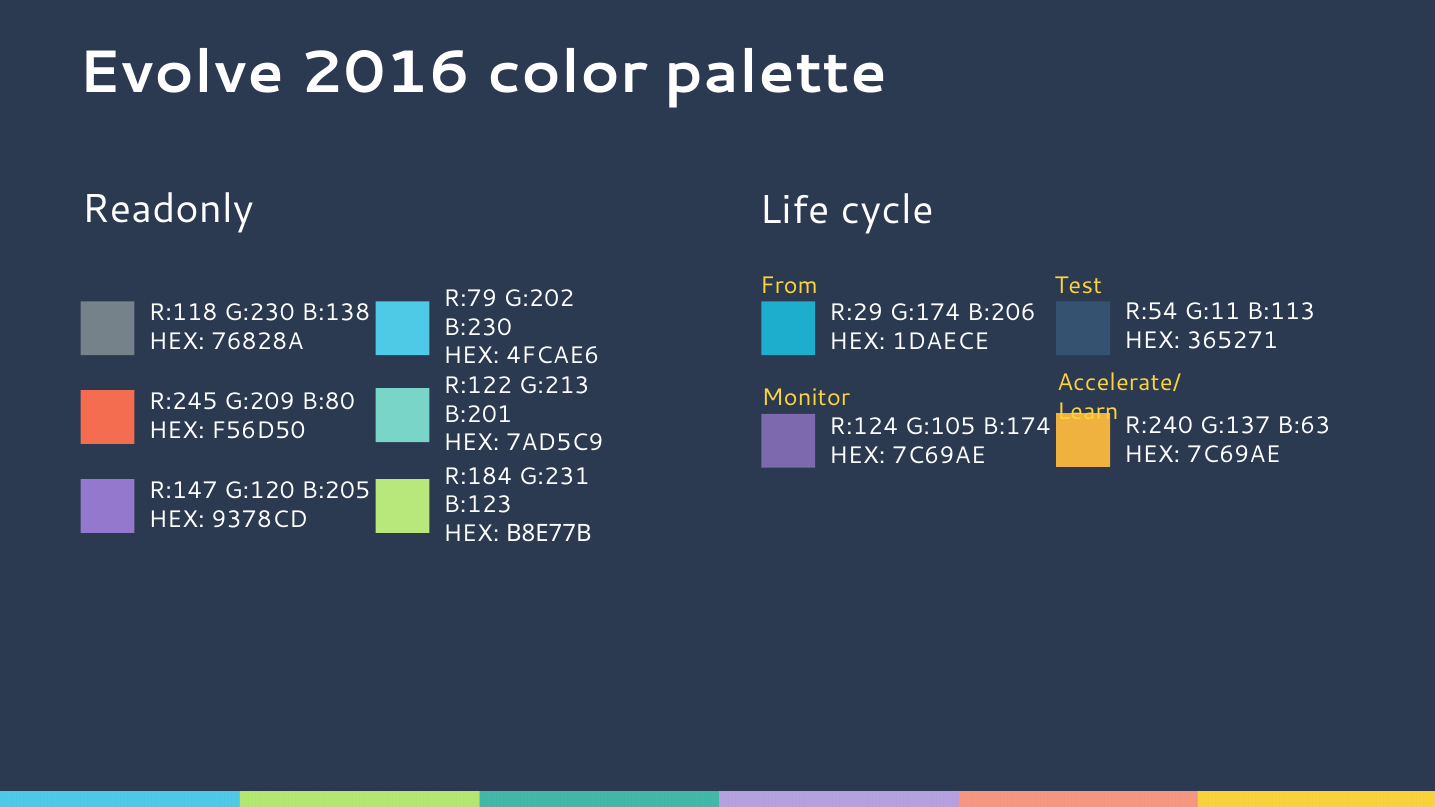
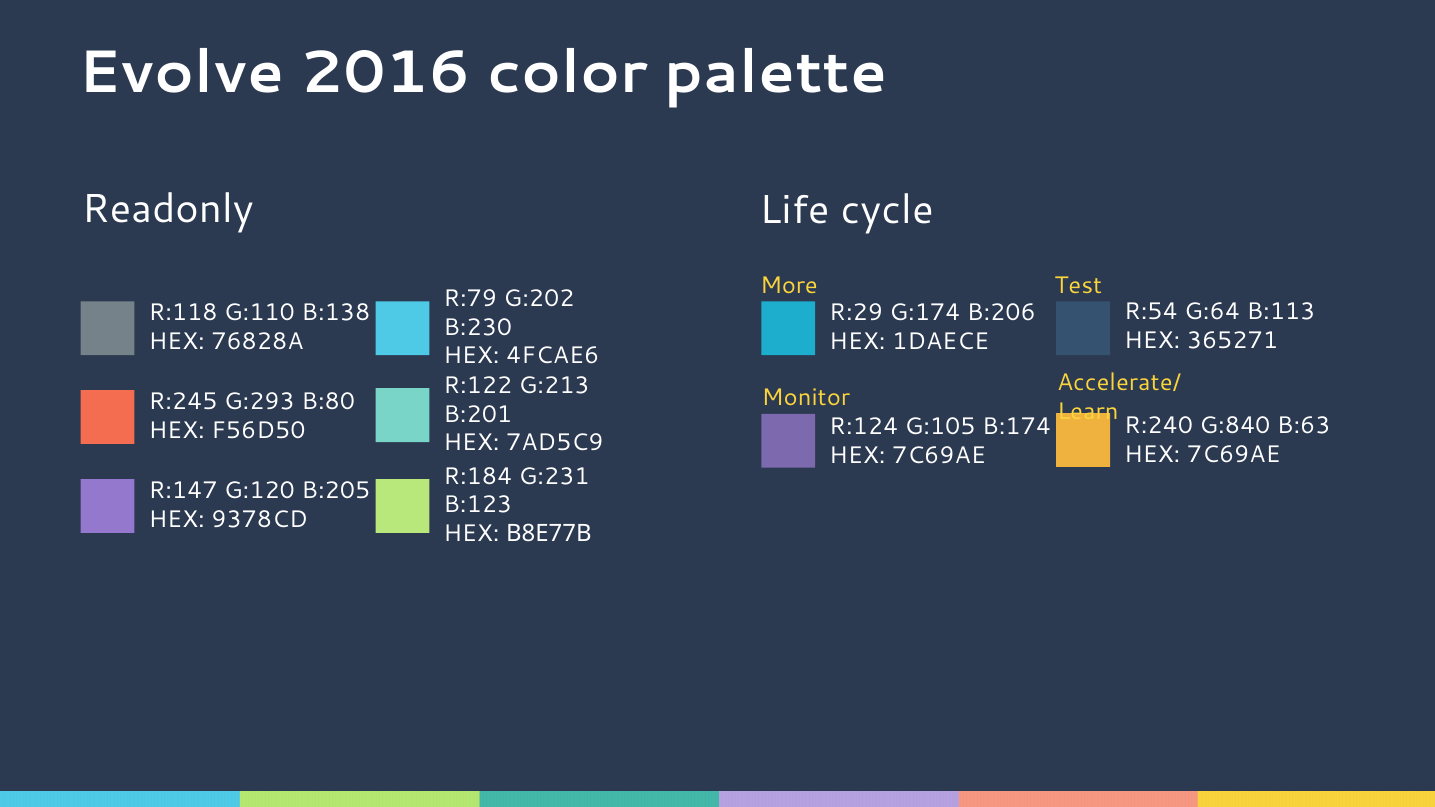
From: From -> More (789, 286)
G:11: G:11 -> G:64 (1212, 312)
G:230: G:230 -> G:110 (259, 313)
G:209: G:209 -> G:293 (259, 402)
G:137: G:137 -> G:840 (1235, 426)
